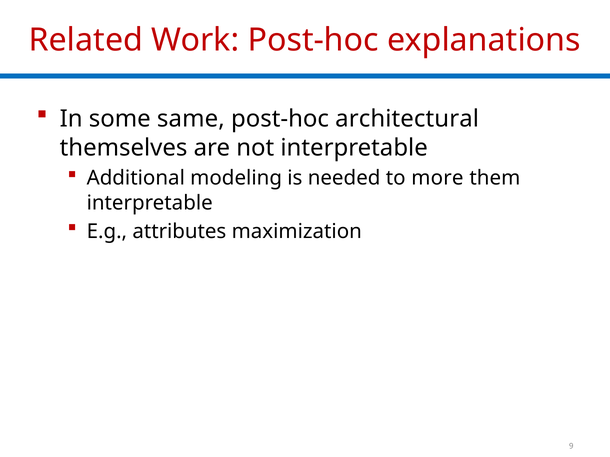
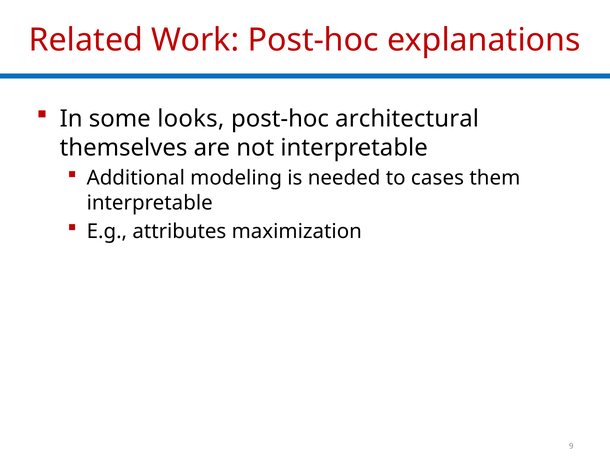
same: same -> looks (191, 119)
more: more -> cases (437, 178)
